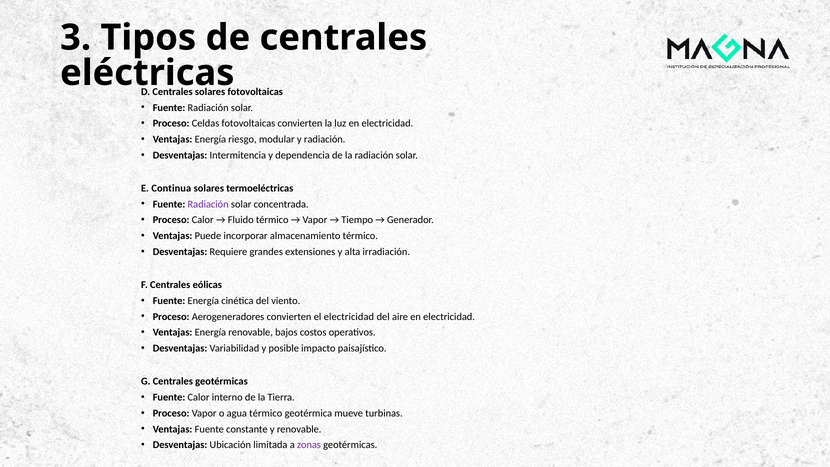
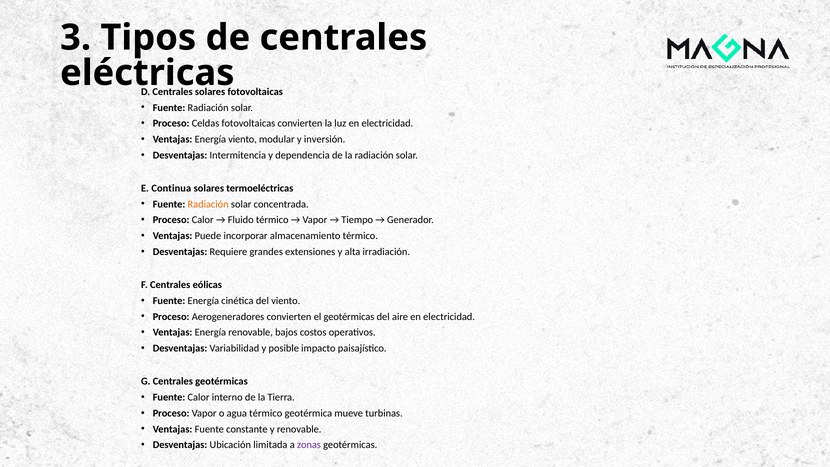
Energía riesgo: riesgo -> viento (243, 139)
y radiación: radiación -> inversión (325, 139)
Radiación colour: purple -> orange (208, 204)
el electricidad: electricidad -> geotérmicas (349, 317)
